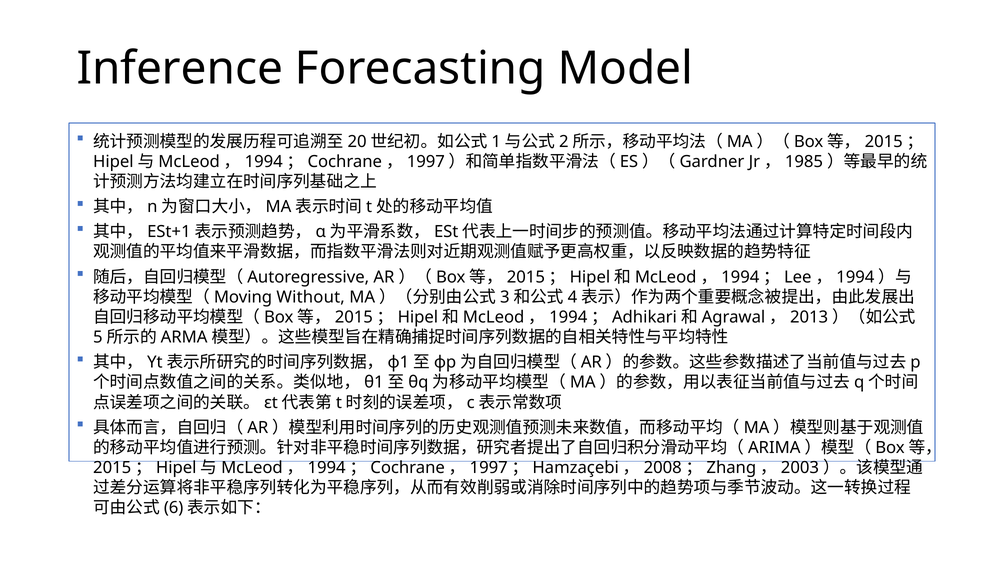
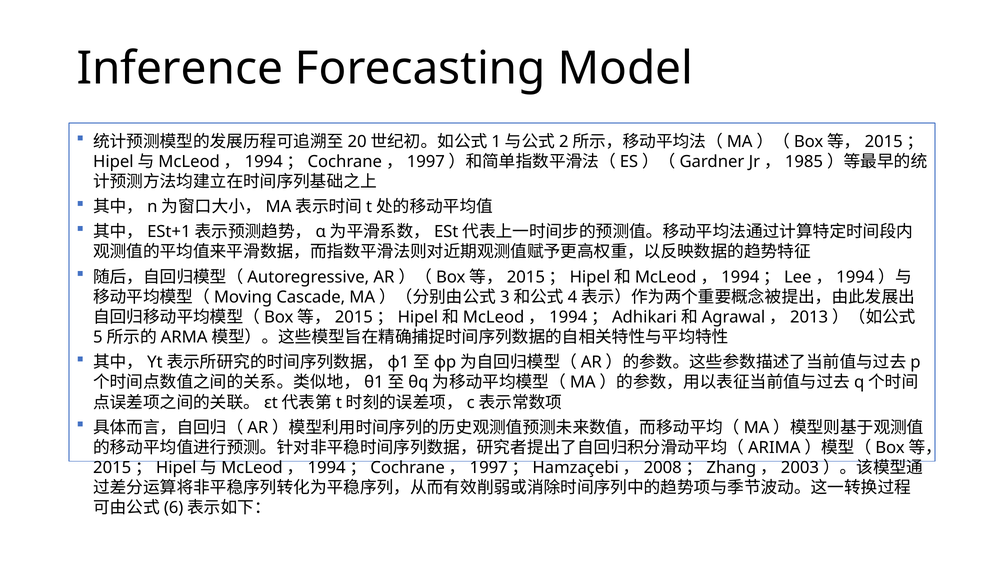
Without: Without -> Cascade (311, 297)
